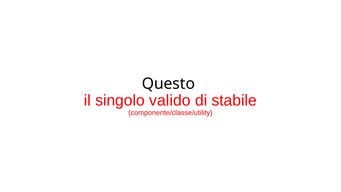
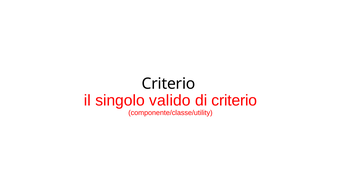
Questo: Questo -> Criterio (168, 84)
di stabile: stabile -> criterio (234, 100)
